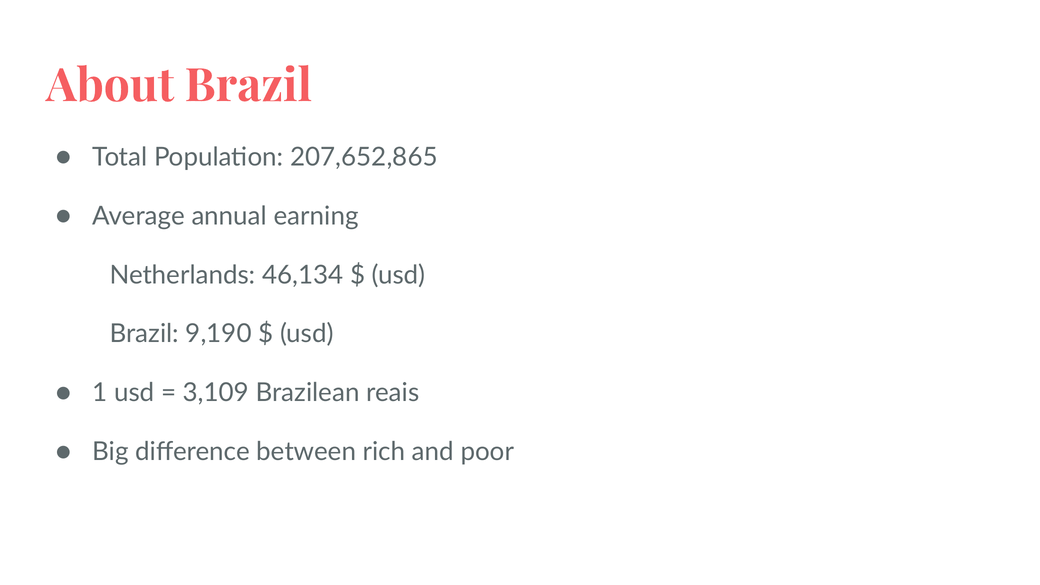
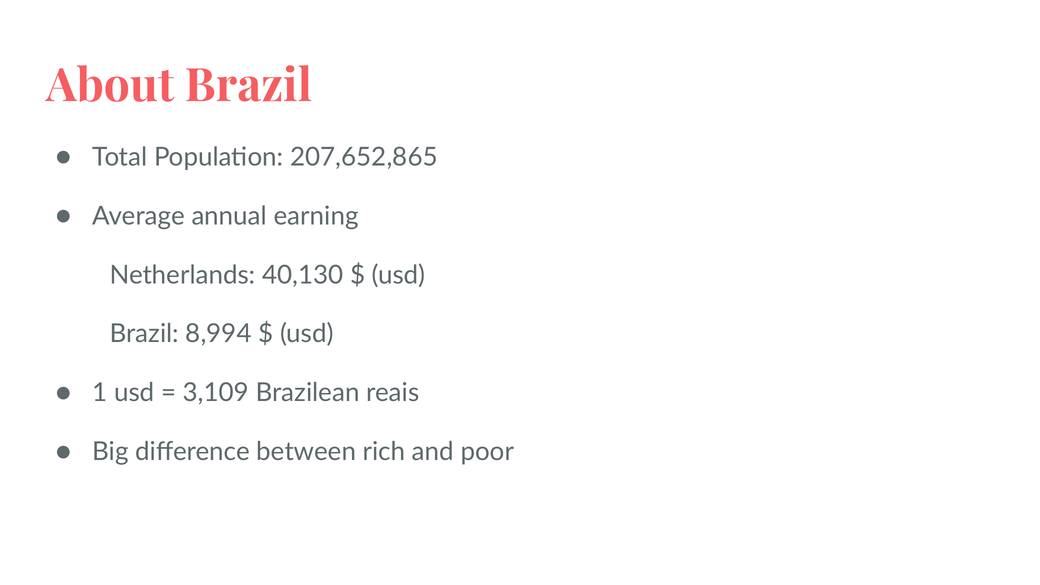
46,134: 46,134 -> 40,130 (303, 275)
9,190: 9,190 -> 8,994 (219, 334)
